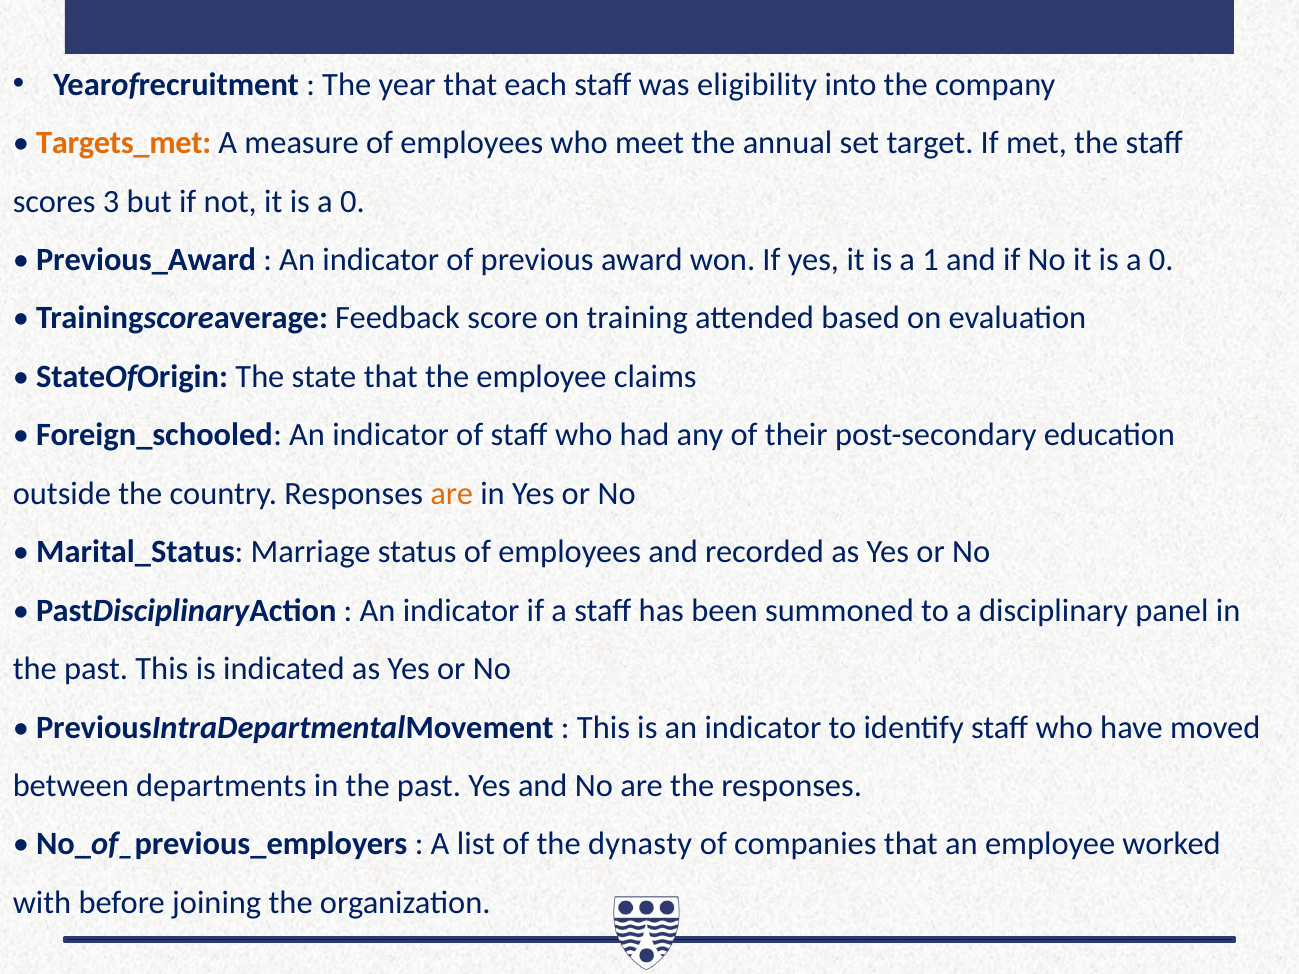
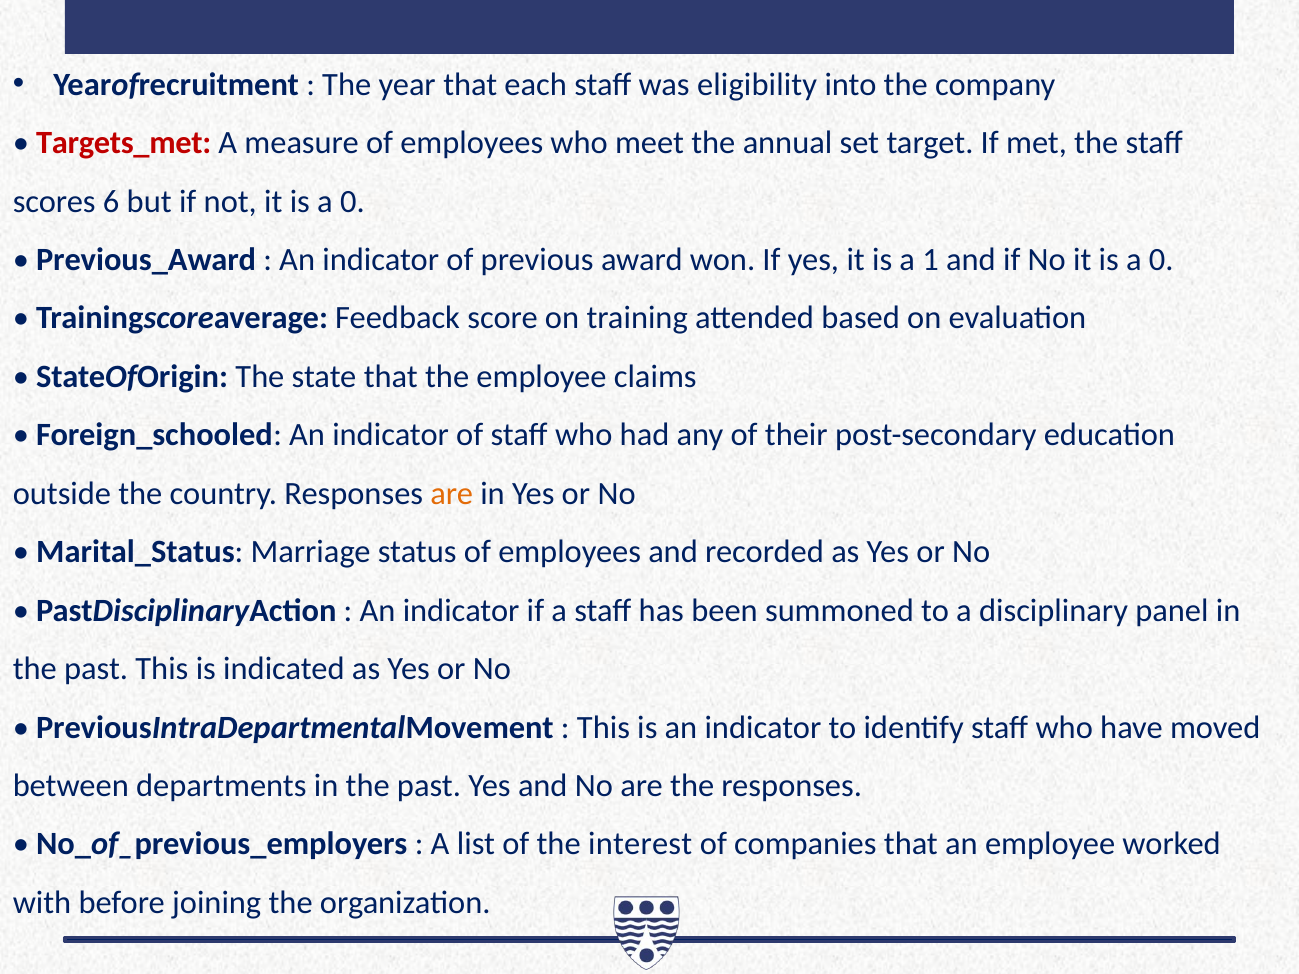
Targets_met colour: orange -> red (124, 143)
3: 3 -> 6 (111, 201)
dynasty: dynasty -> interest (640, 844)
